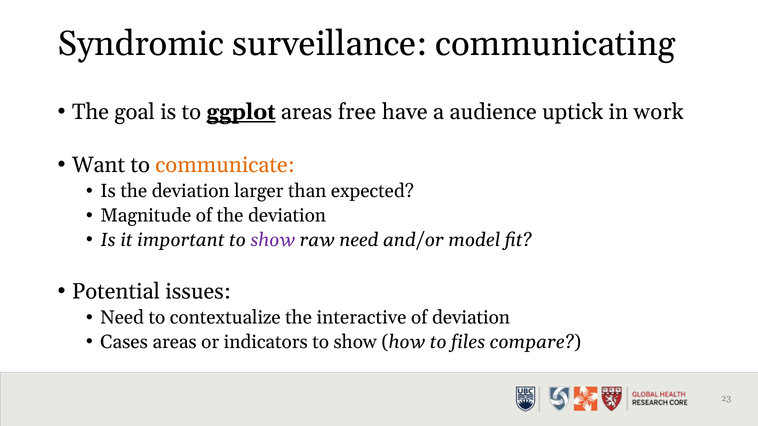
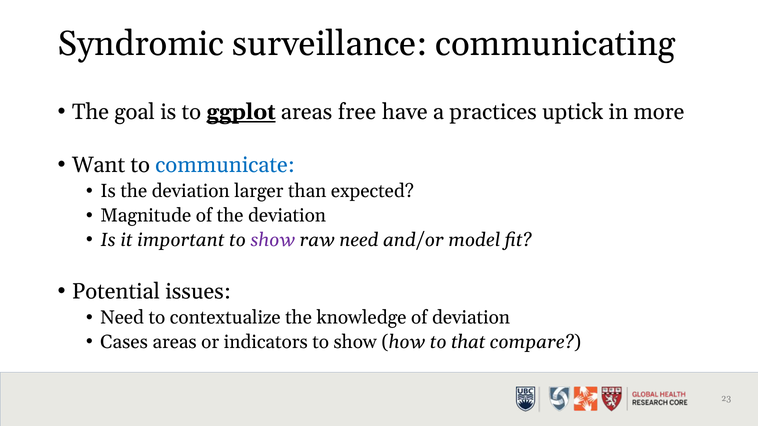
audience: audience -> practices (493, 112)
work: work -> more (659, 112)
communicate colour: orange -> blue (225, 165)
interactive: interactive -> knowledge (362, 318)
files: files -> that (468, 342)
